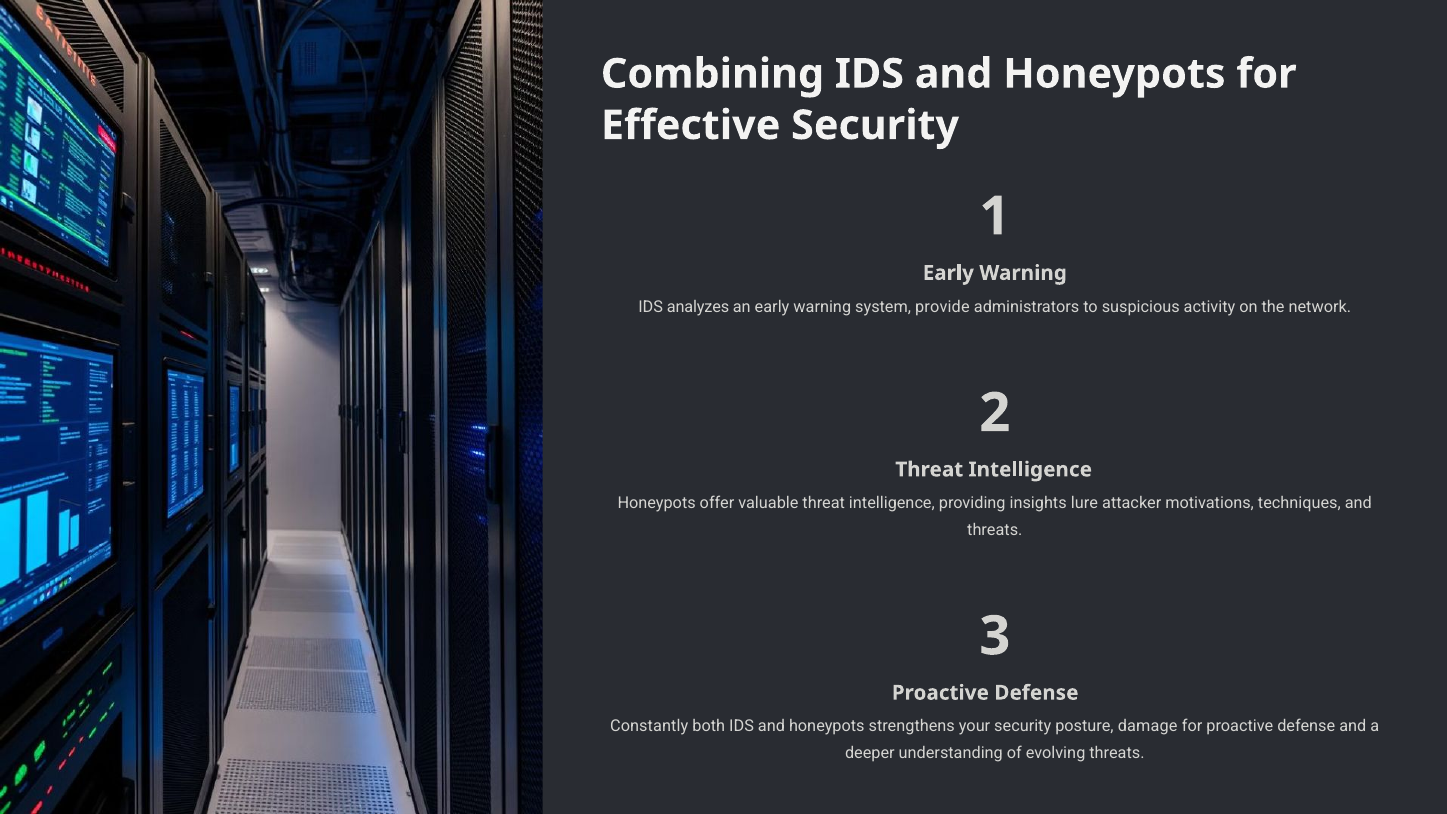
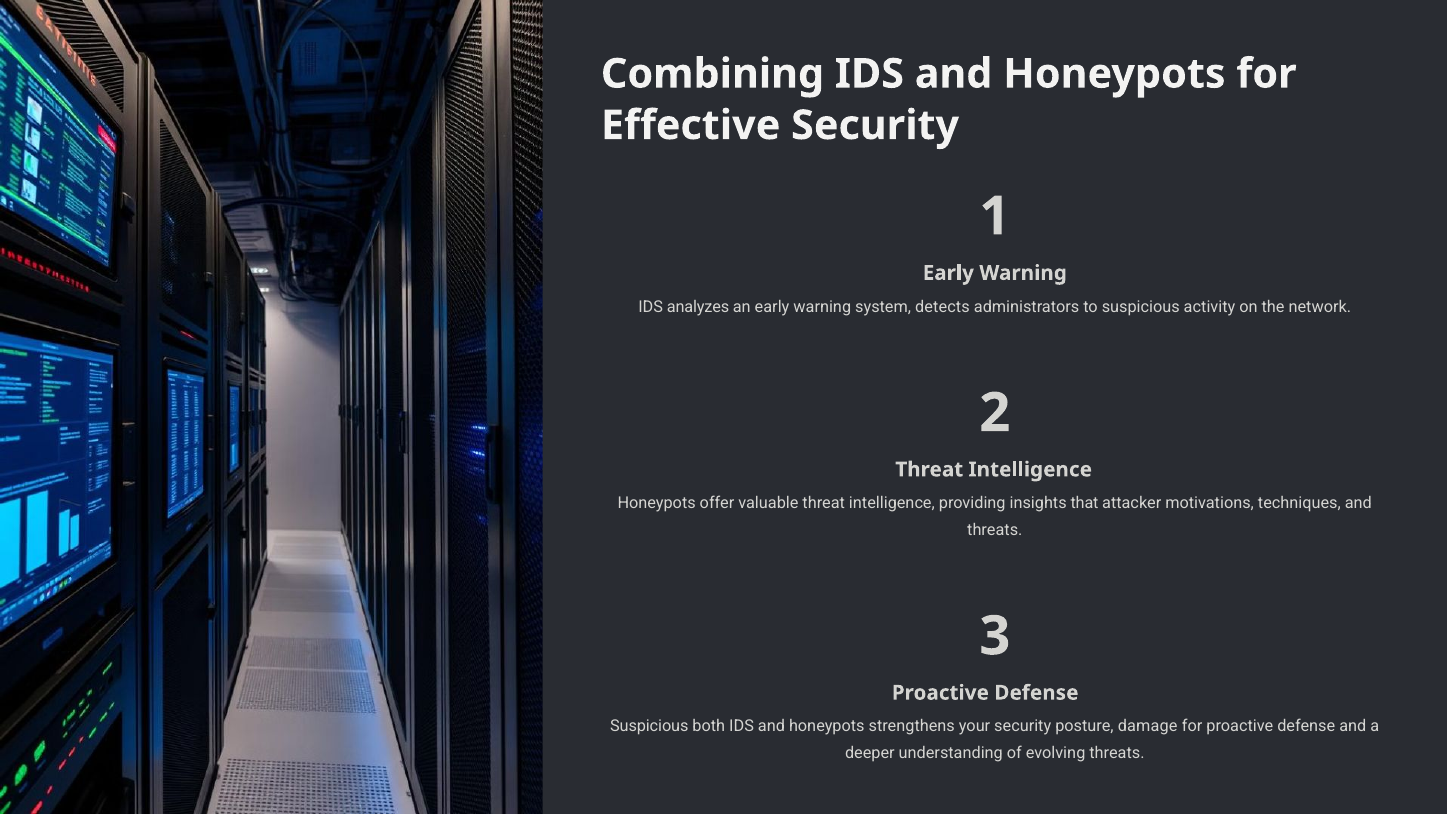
provide: provide -> detects (942, 307)
lure: lure -> that (1085, 503)
Constantly: Constantly -> Suspicious (649, 726)
